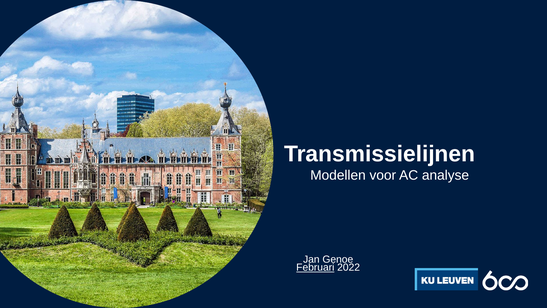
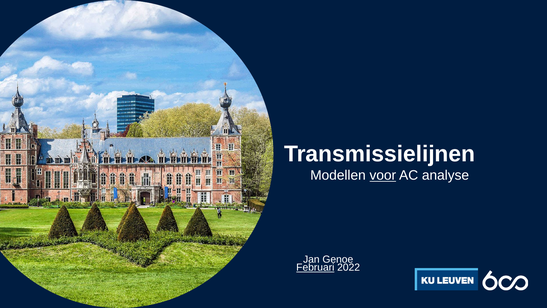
voor underline: none -> present (383, 175)
